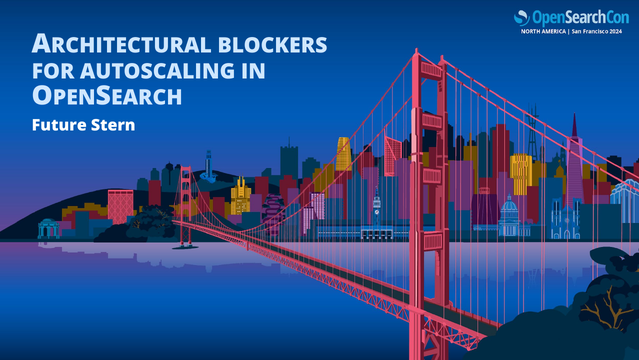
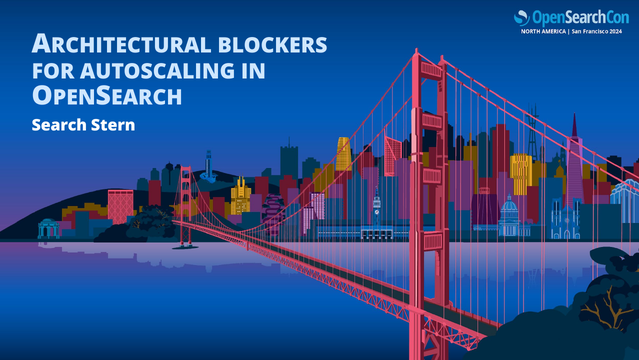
Future: Future -> Search (59, 125)
